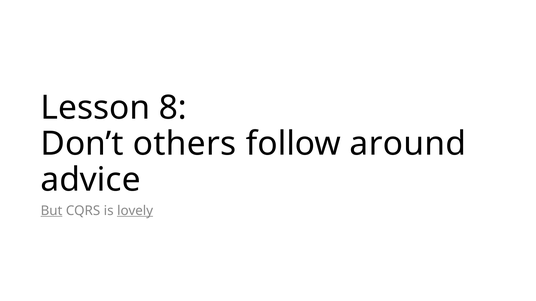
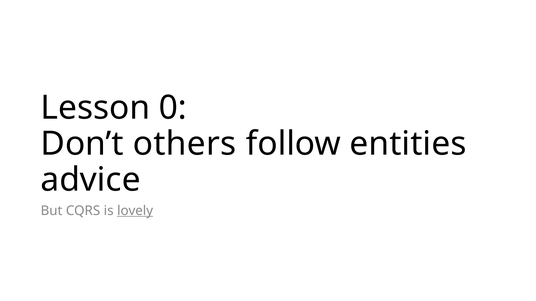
8: 8 -> 0 (173, 108)
around: around -> entities (408, 144)
But underline: present -> none (52, 211)
